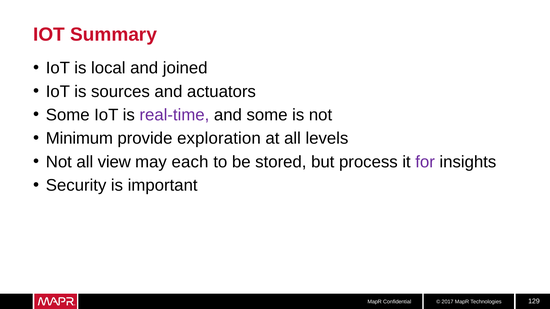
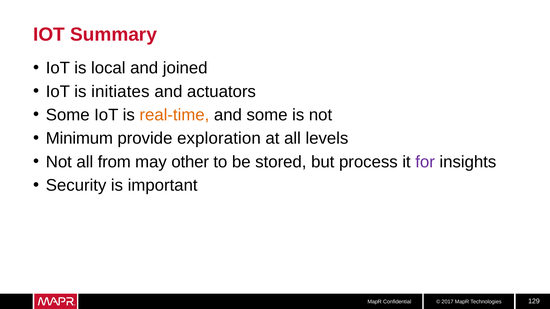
sources: sources -> initiates (120, 92)
real-time colour: purple -> orange (174, 115)
view: view -> from (114, 162)
each: each -> other (190, 162)
